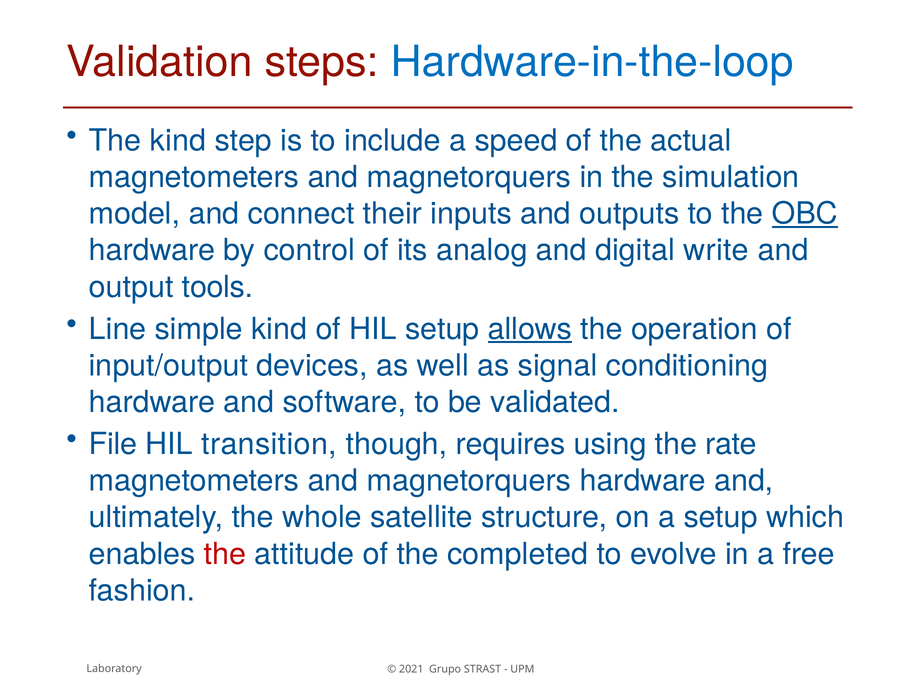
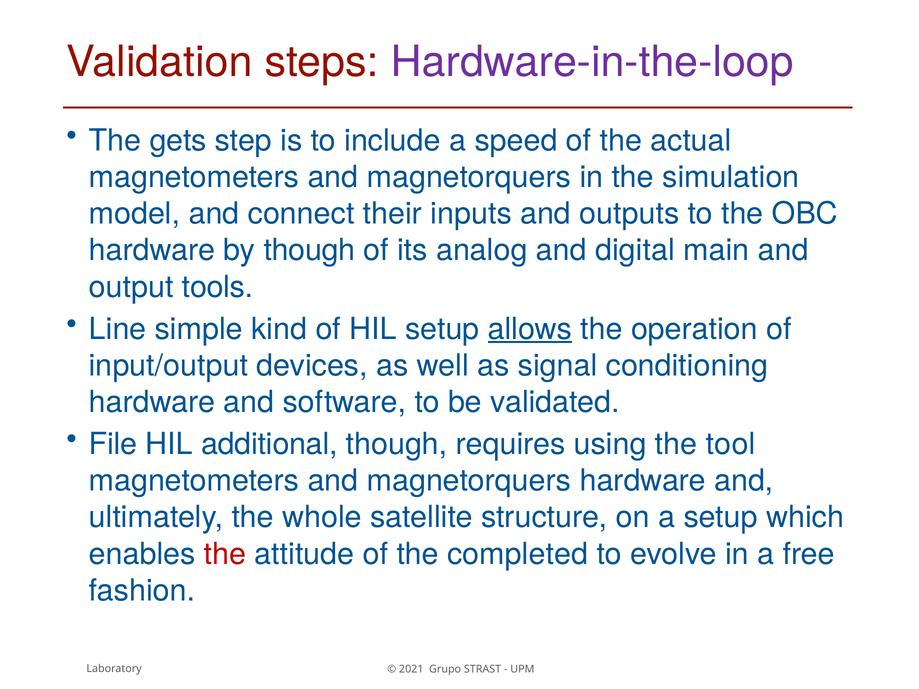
Hardware-in-the-loop colour: blue -> purple (592, 62)
The kind: kind -> gets (178, 141)
OBC underline: present -> none (805, 214)
by control: control -> though (309, 251)
write: write -> main (716, 251)
transition: transition -> additional (269, 444)
rate: rate -> tool (731, 444)
